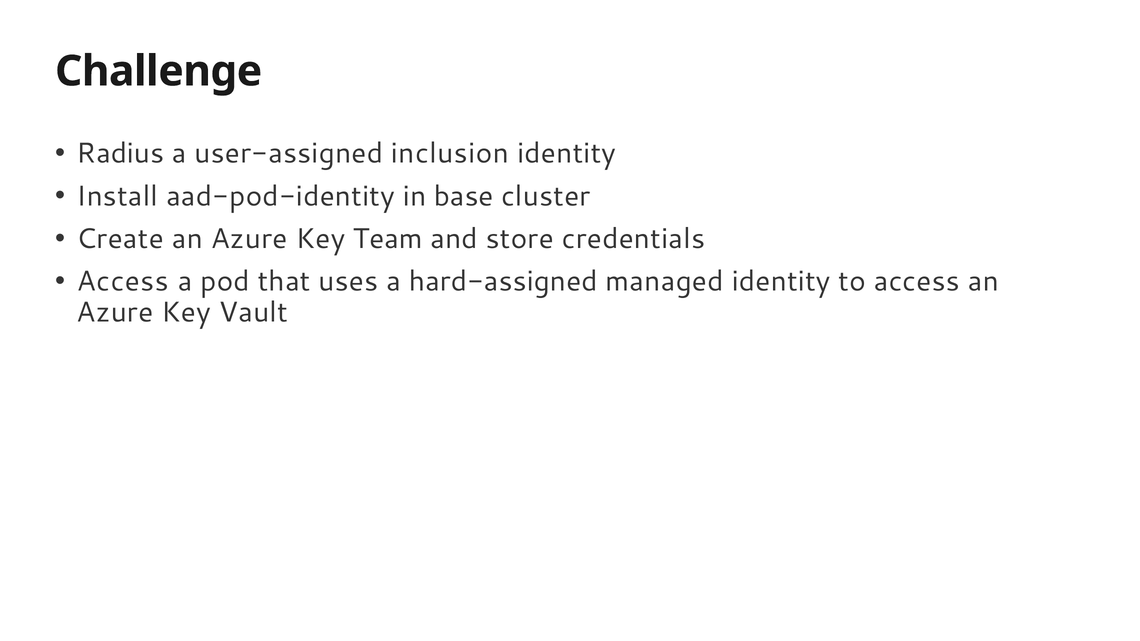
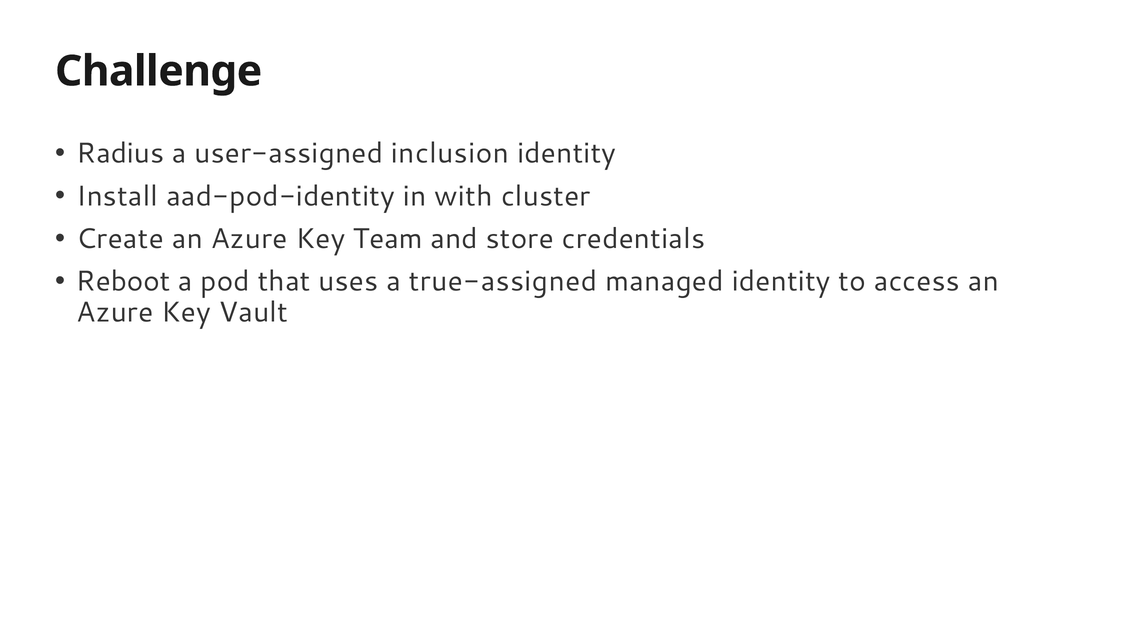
base: base -> with (464, 196)
Access: Access -> Reboot (123, 282)
hard-assigned: hard-assigned -> true-assigned (503, 282)
